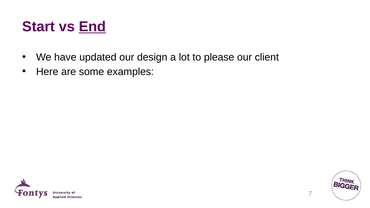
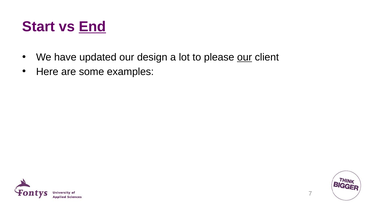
our underline: none -> present (245, 57)
